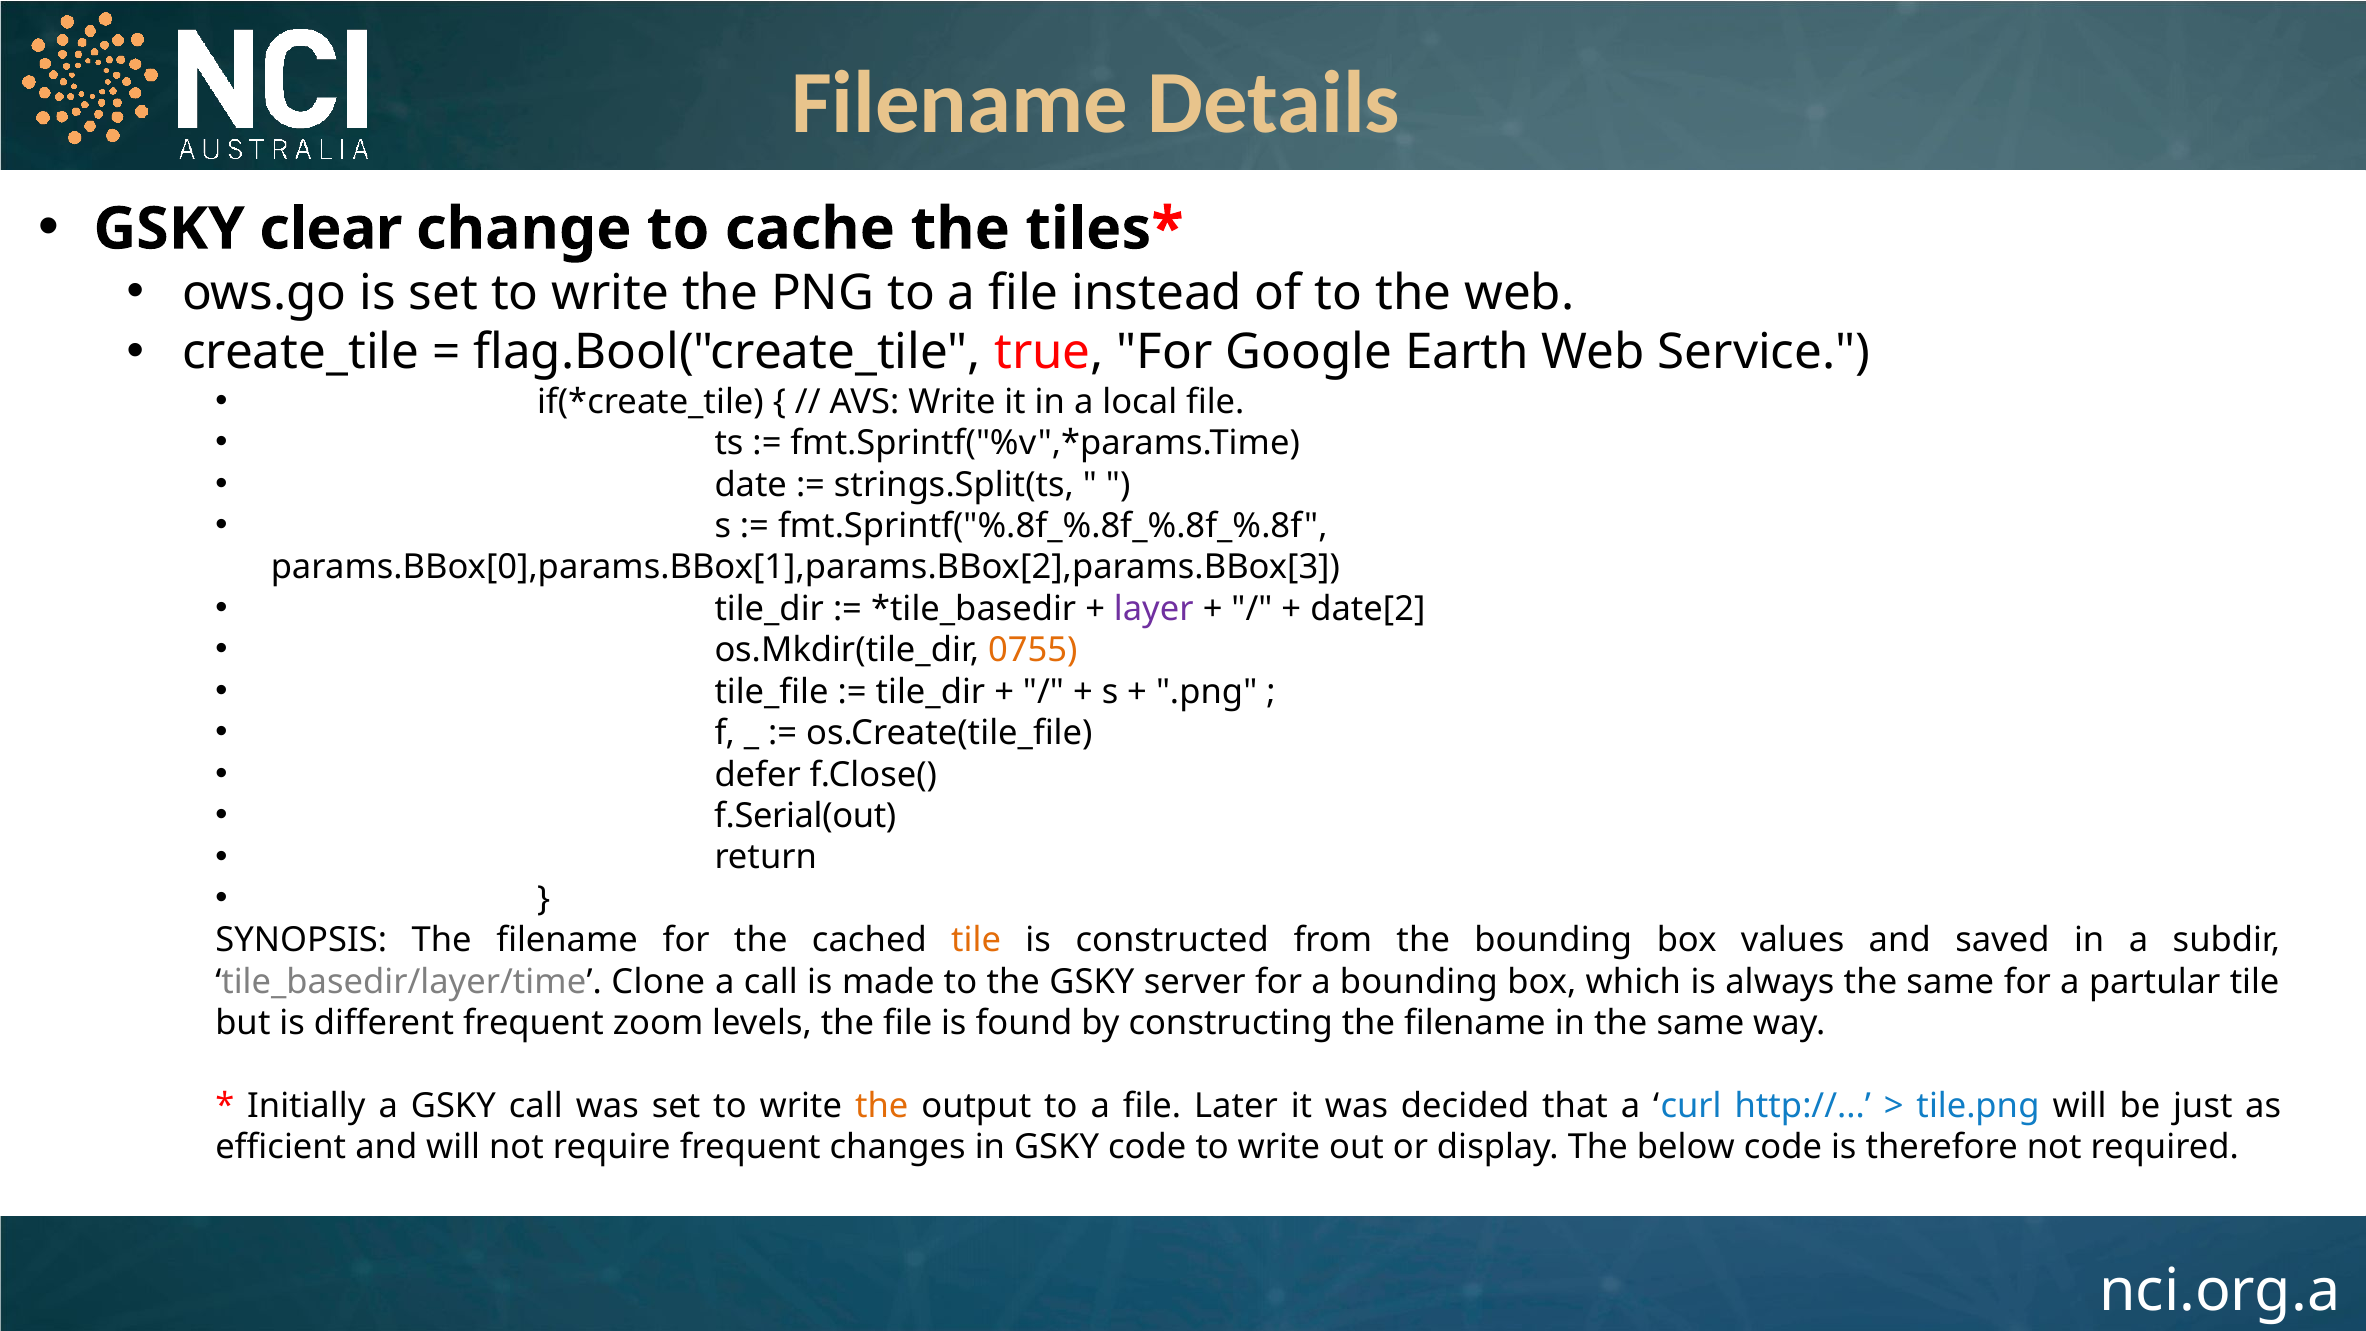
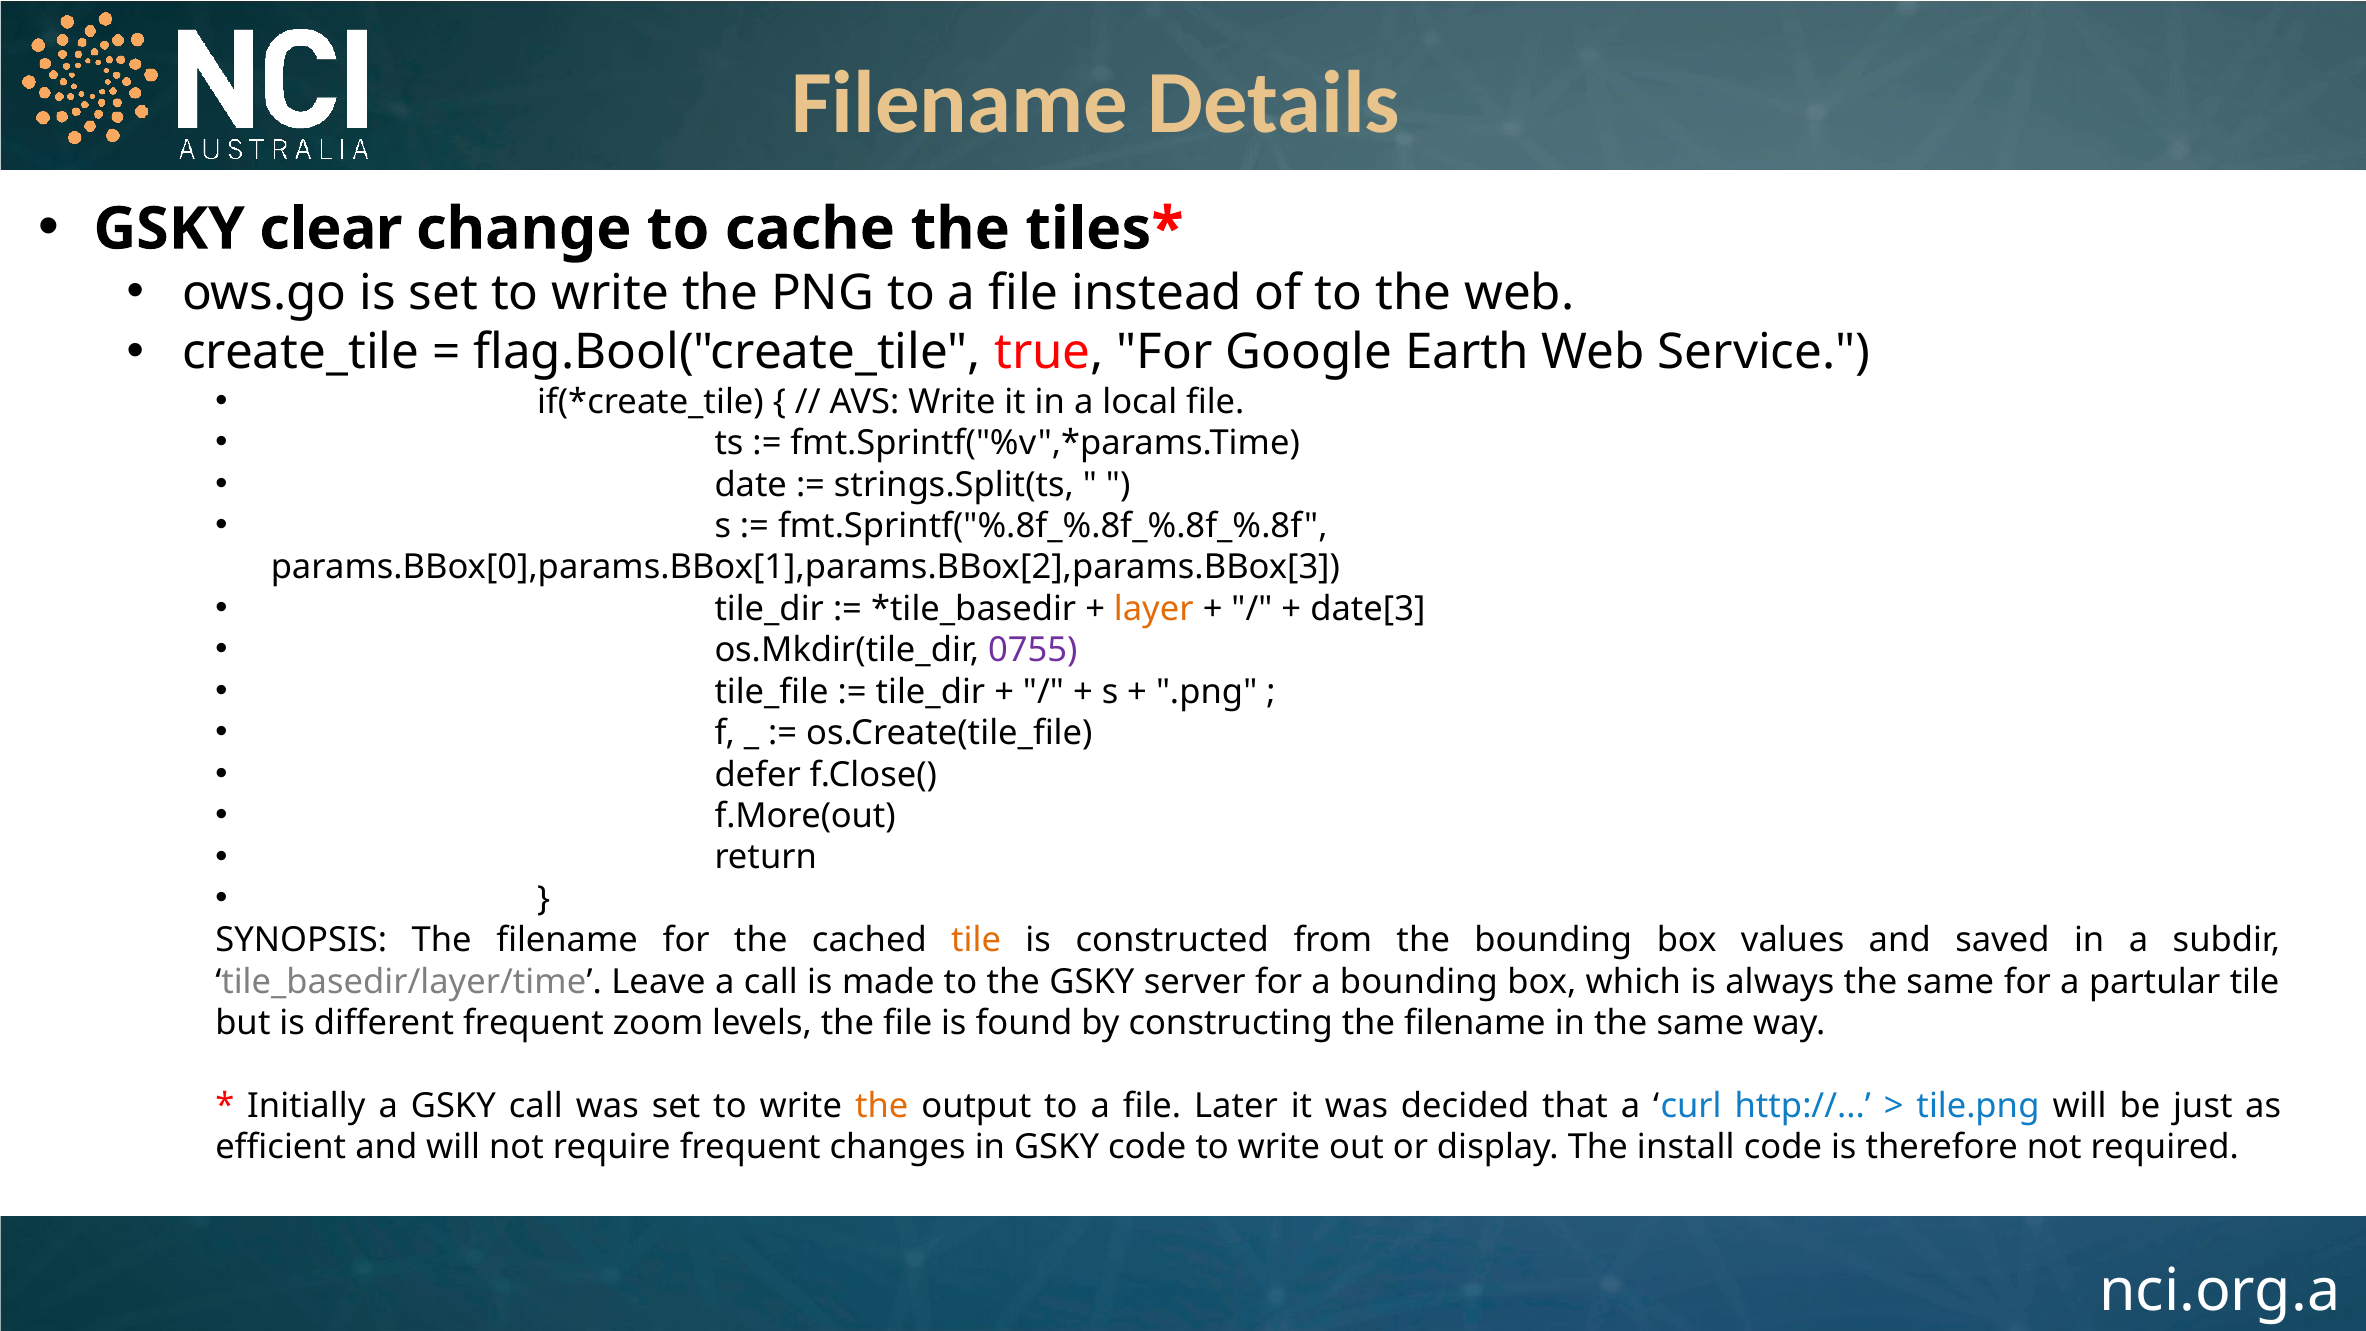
layer colour: purple -> orange (1154, 609)
date[2: date[2 -> date[3 (1368, 609)
0755 colour: orange -> purple (1033, 650)
f.Serial(out: f.Serial(out -> f.More(out (805, 816)
Clone: Clone -> Leave (658, 982)
below: below -> install (1686, 1147)
